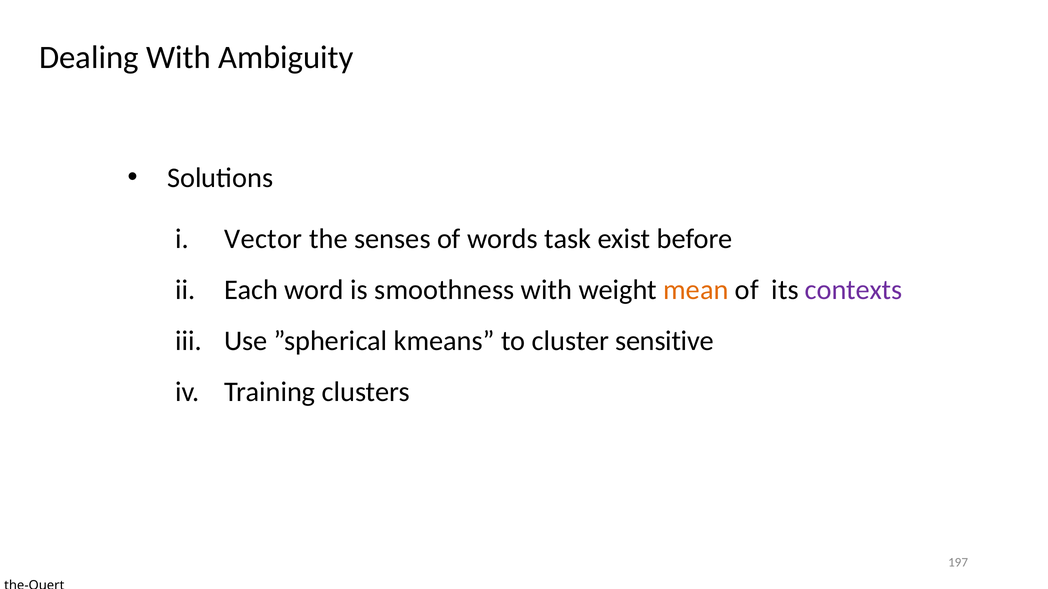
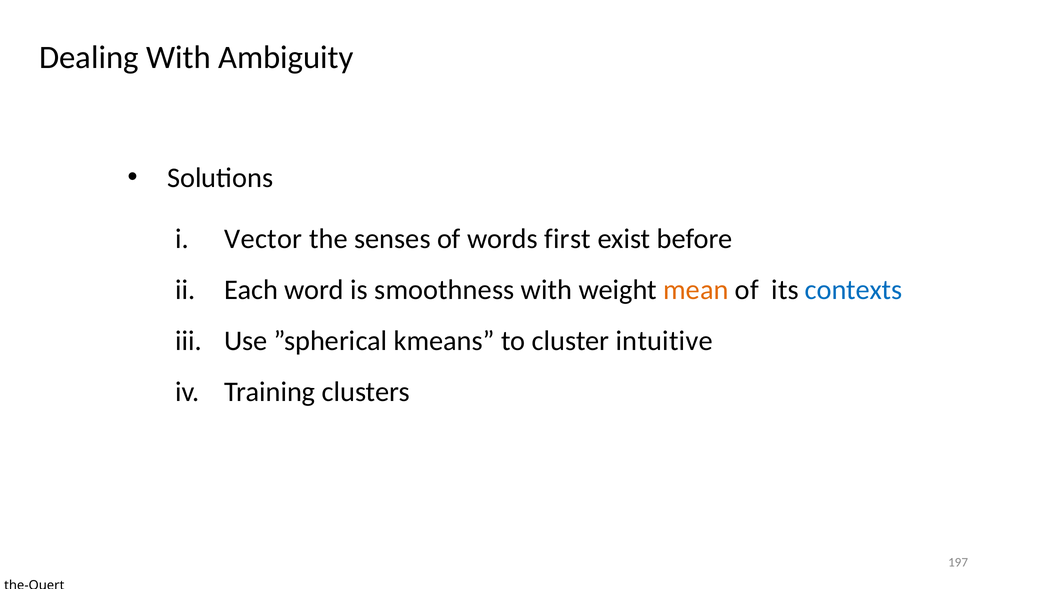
task: task -> first (568, 239)
contexts colour: purple -> blue (854, 290)
sensitive: sensitive -> intuitive (664, 341)
